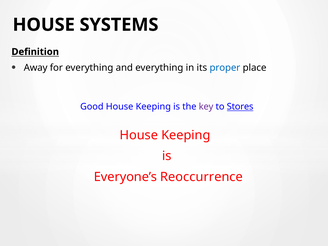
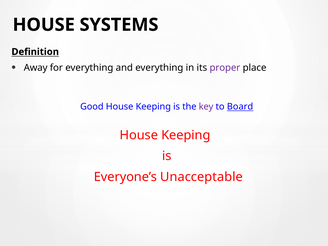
proper colour: blue -> purple (225, 68)
Stores: Stores -> Board (240, 107)
Reoccurrence: Reoccurrence -> Unacceptable (202, 177)
